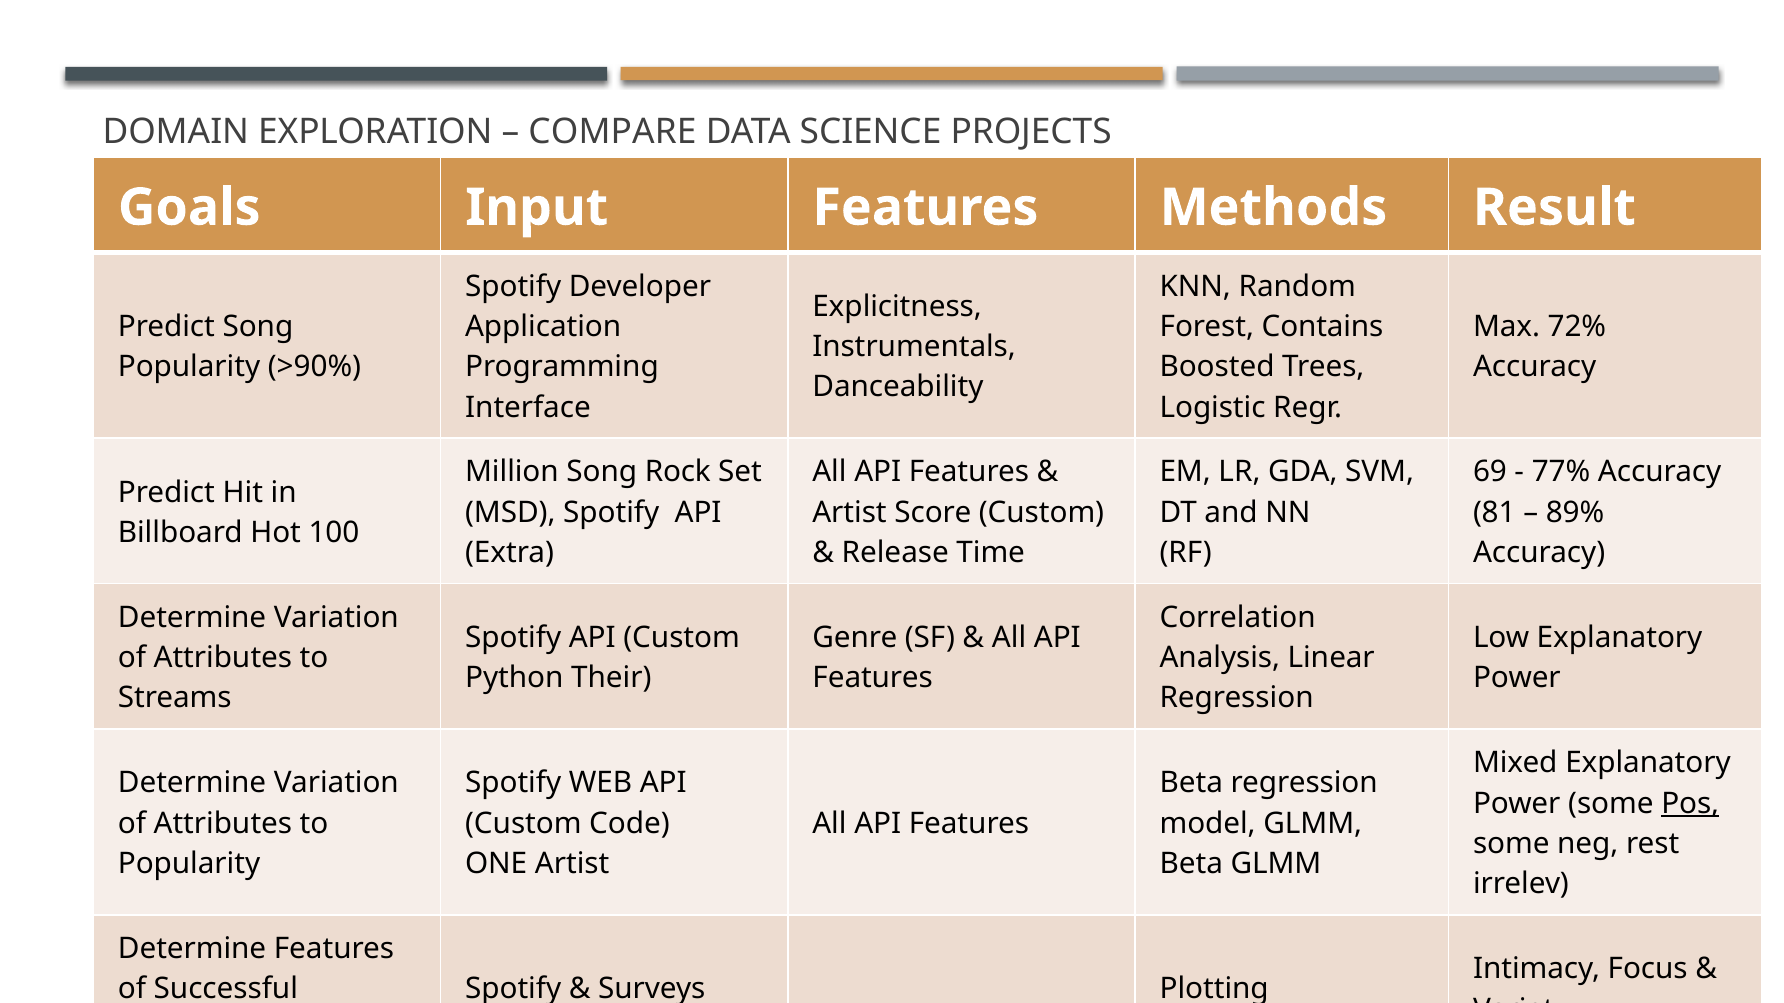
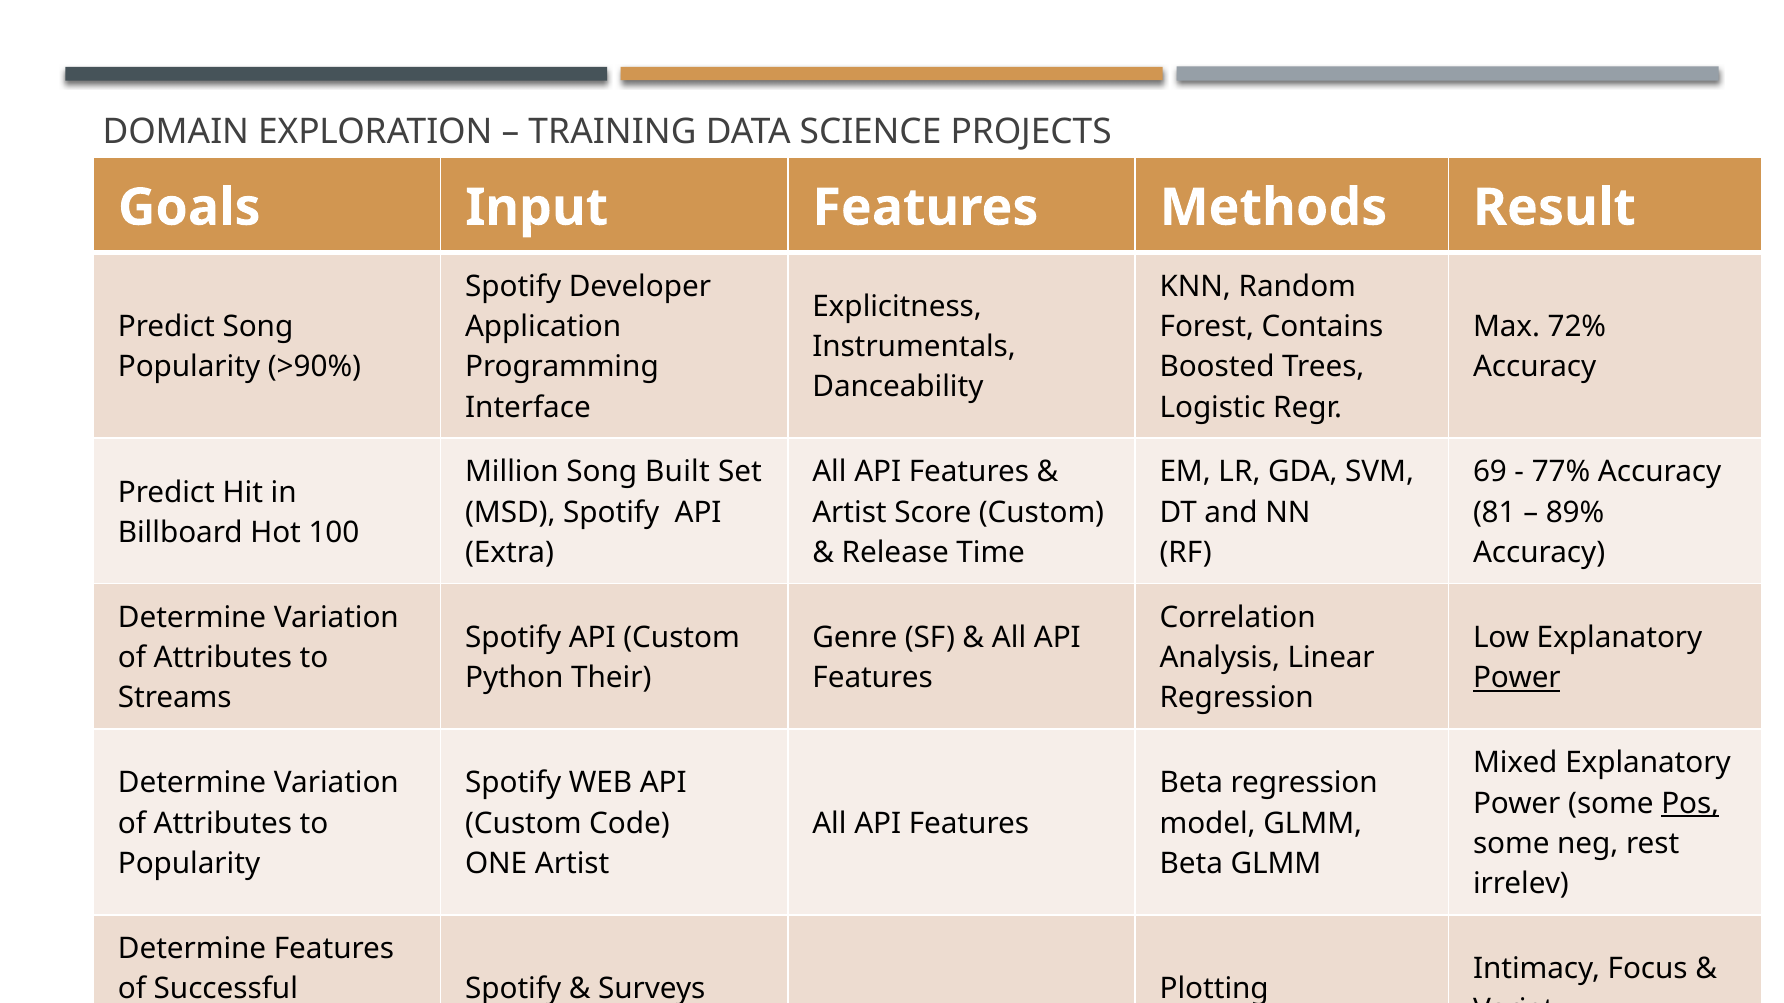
COMPARE: COMPARE -> TRAINING (613, 132)
Rock: Rock -> Built (677, 472)
Power underline: none -> present (1517, 678)
